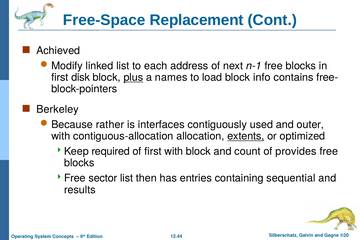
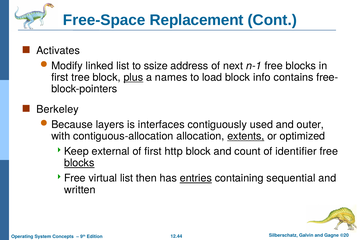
Achieved: Achieved -> Activates (58, 51)
each: each -> ssize (156, 66)
disk: disk -> tree (81, 77)
rather: rather -> layers (110, 125)
required: required -> external (111, 151)
first with: with -> http (174, 151)
provides: provides -> identifier (296, 151)
blocks underline: none -> present (79, 163)
sector: sector -> virtual (103, 178)
entries underline: none -> present (196, 178)
results: results -> written (80, 190)
